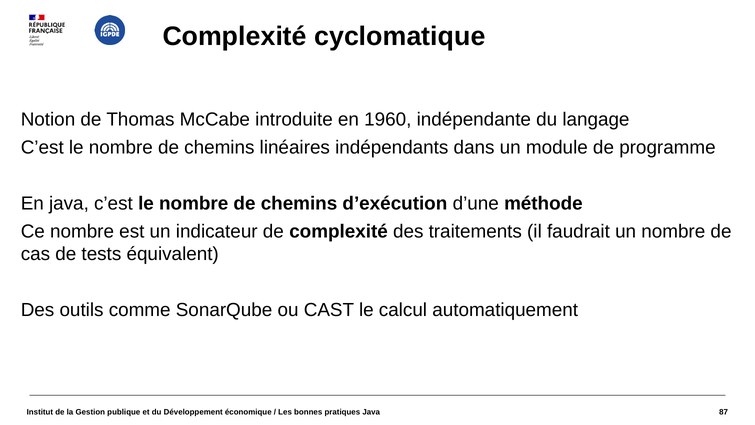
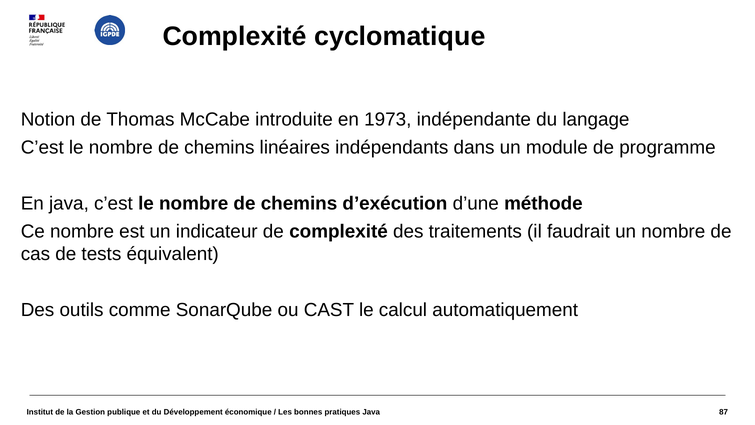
1960: 1960 -> 1973 (388, 120)
